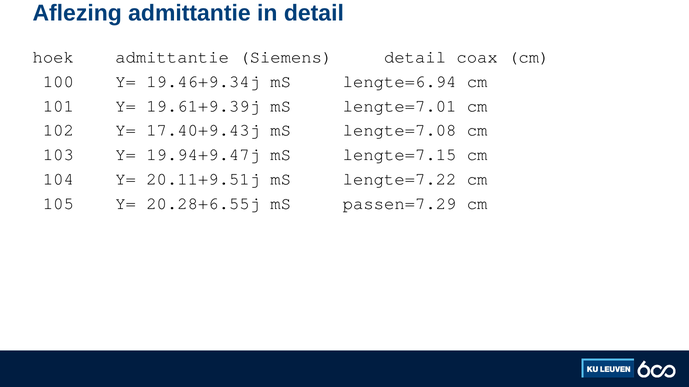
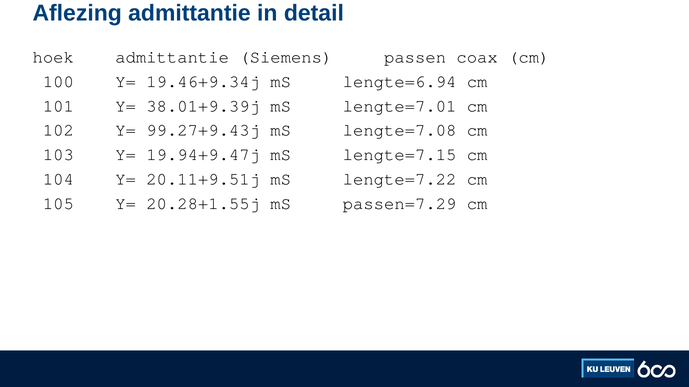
Siemens detail: detail -> passen (415, 57)
19.61+9.39j: 19.61+9.39j -> 38.01+9.39j (203, 106)
17.40+9.43j: 17.40+9.43j -> 99.27+9.43j (203, 130)
20.28+6.55j: 20.28+6.55j -> 20.28+1.55j (203, 204)
